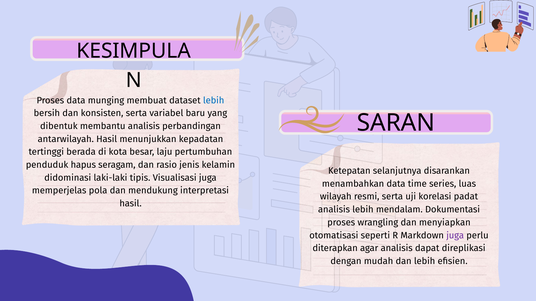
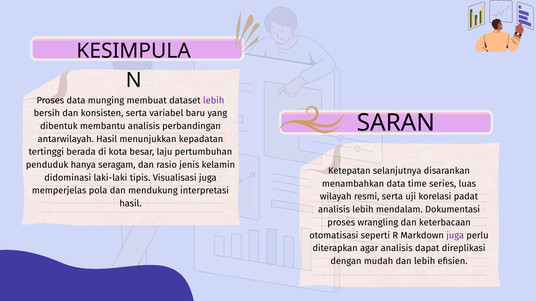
lebih colour: blue -> purple (214, 101)
hapus: hapus -> hanya (83, 165)
menyiapkan: menyiapkan -> keterbacaan (445, 223)
